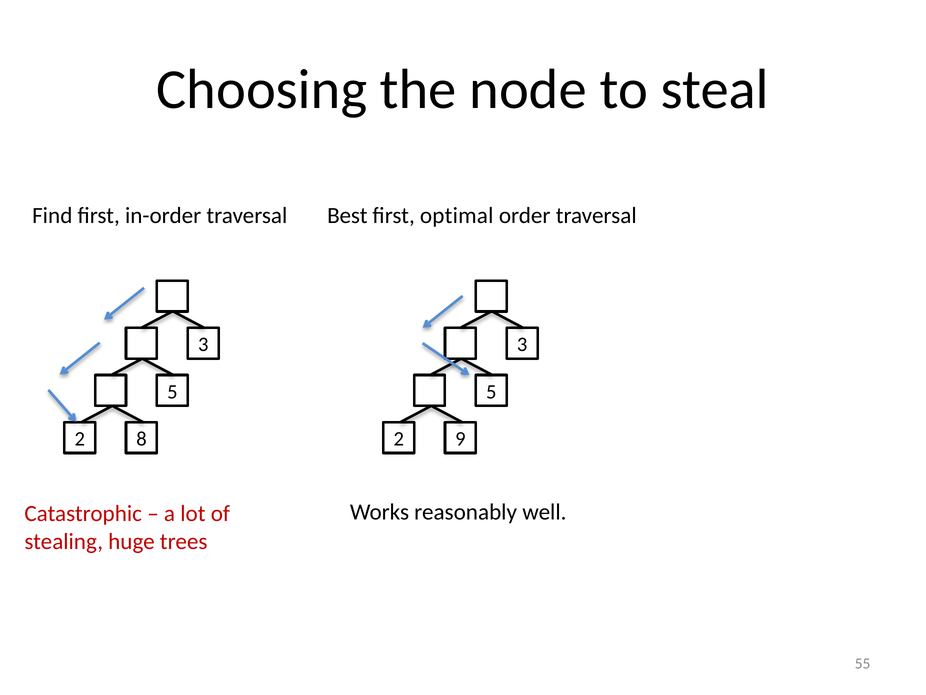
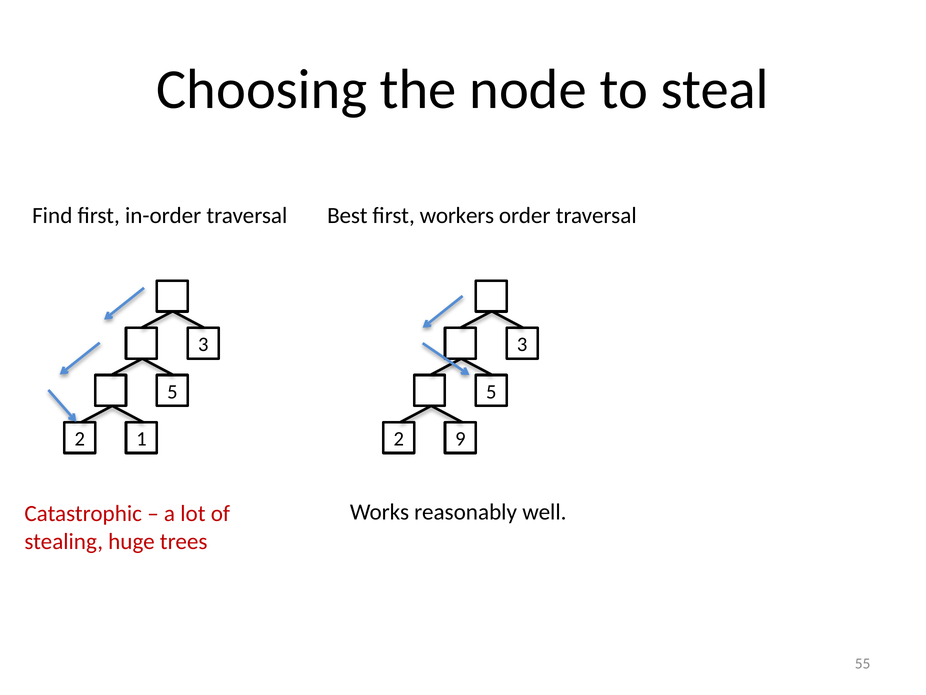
optimal: optimal -> workers (457, 215)
8: 8 -> 1 (141, 439)
